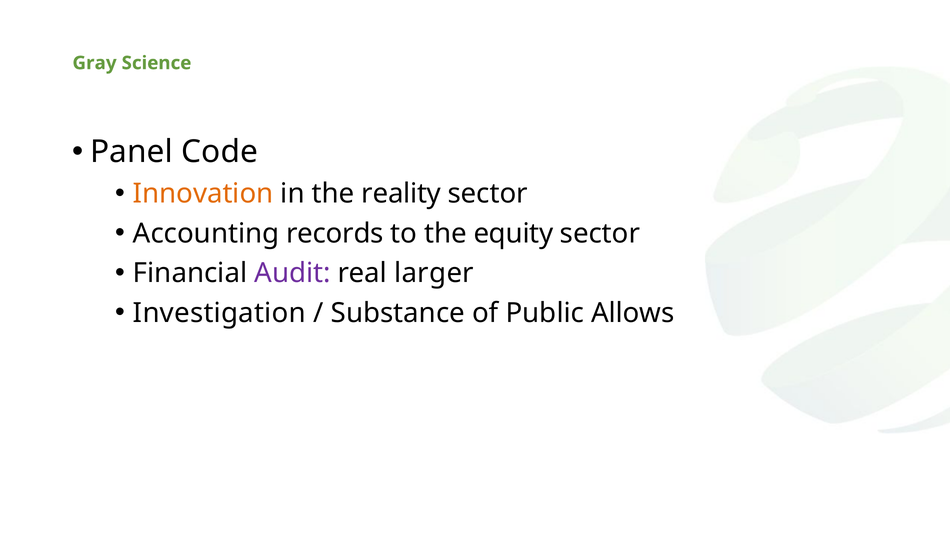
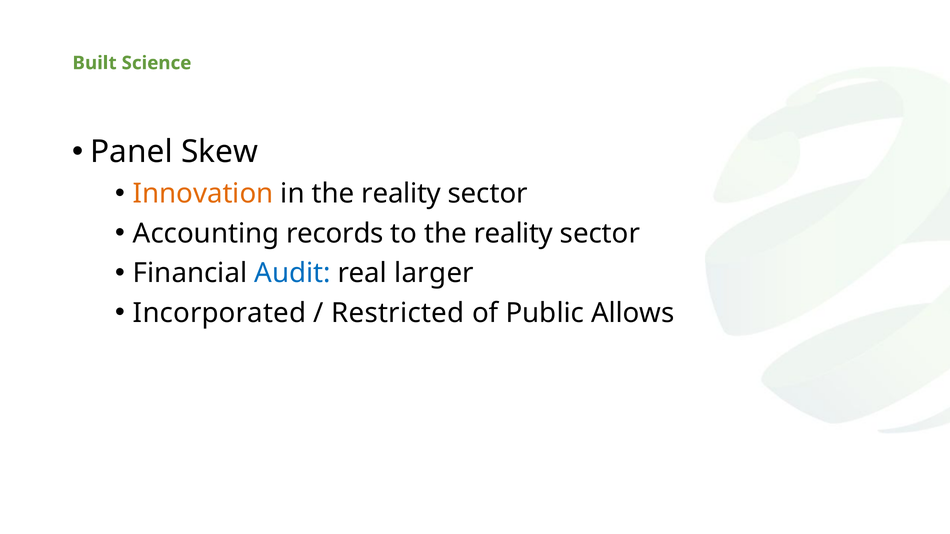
Gray: Gray -> Built (95, 63)
Code: Code -> Skew (220, 152)
to the equity: equity -> reality (513, 234)
Audit colour: purple -> blue (293, 273)
Investigation: Investigation -> Incorporated (220, 313)
Substance: Substance -> Restricted (398, 313)
